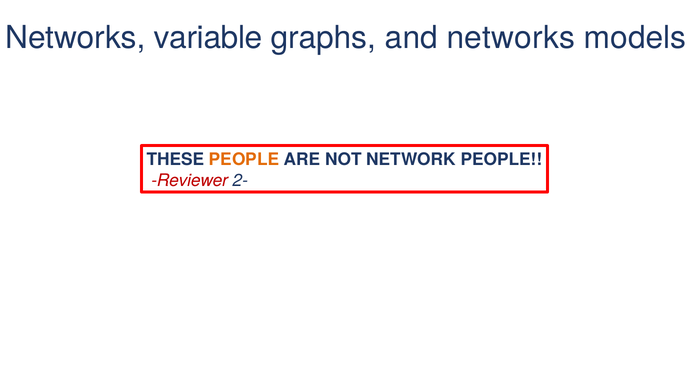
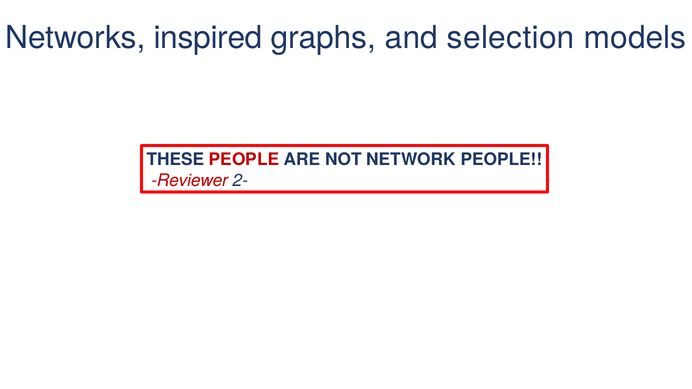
variable: variable -> inspired (208, 38)
and networks: networks -> selection (511, 38)
PEOPLE colour: orange -> red (244, 160)
